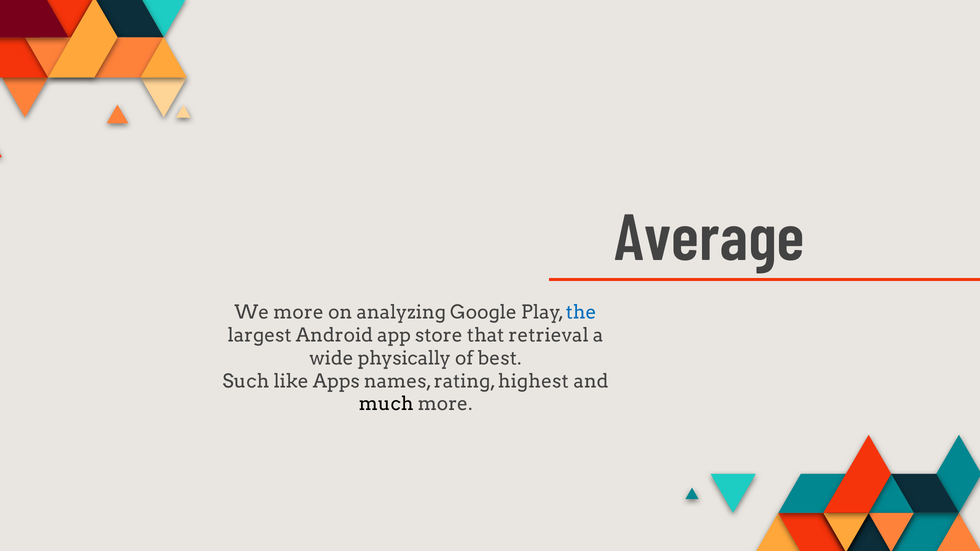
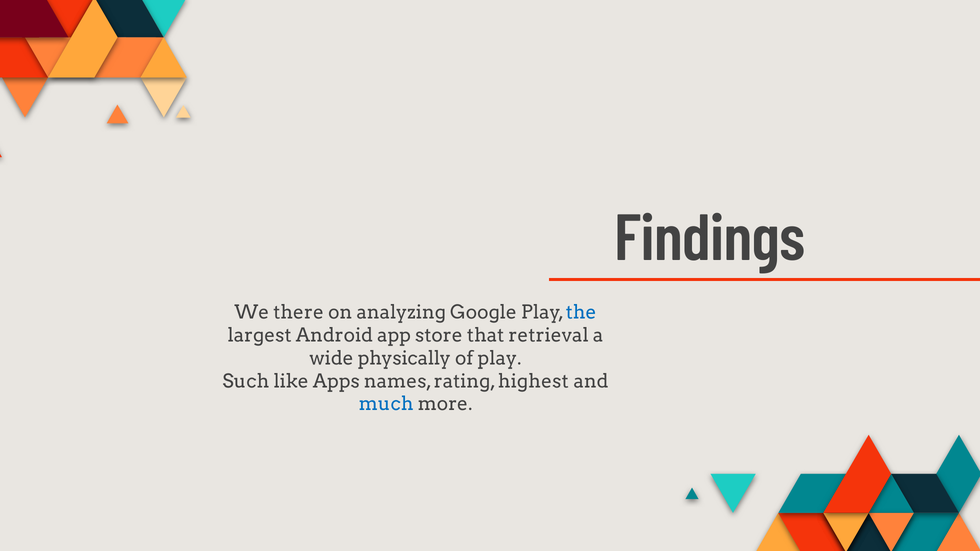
Average: Average -> Findings (710, 239)
We more: more -> there (299, 313)
of best: best -> play (499, 359)
much colour: black -> blue (386, 404)
